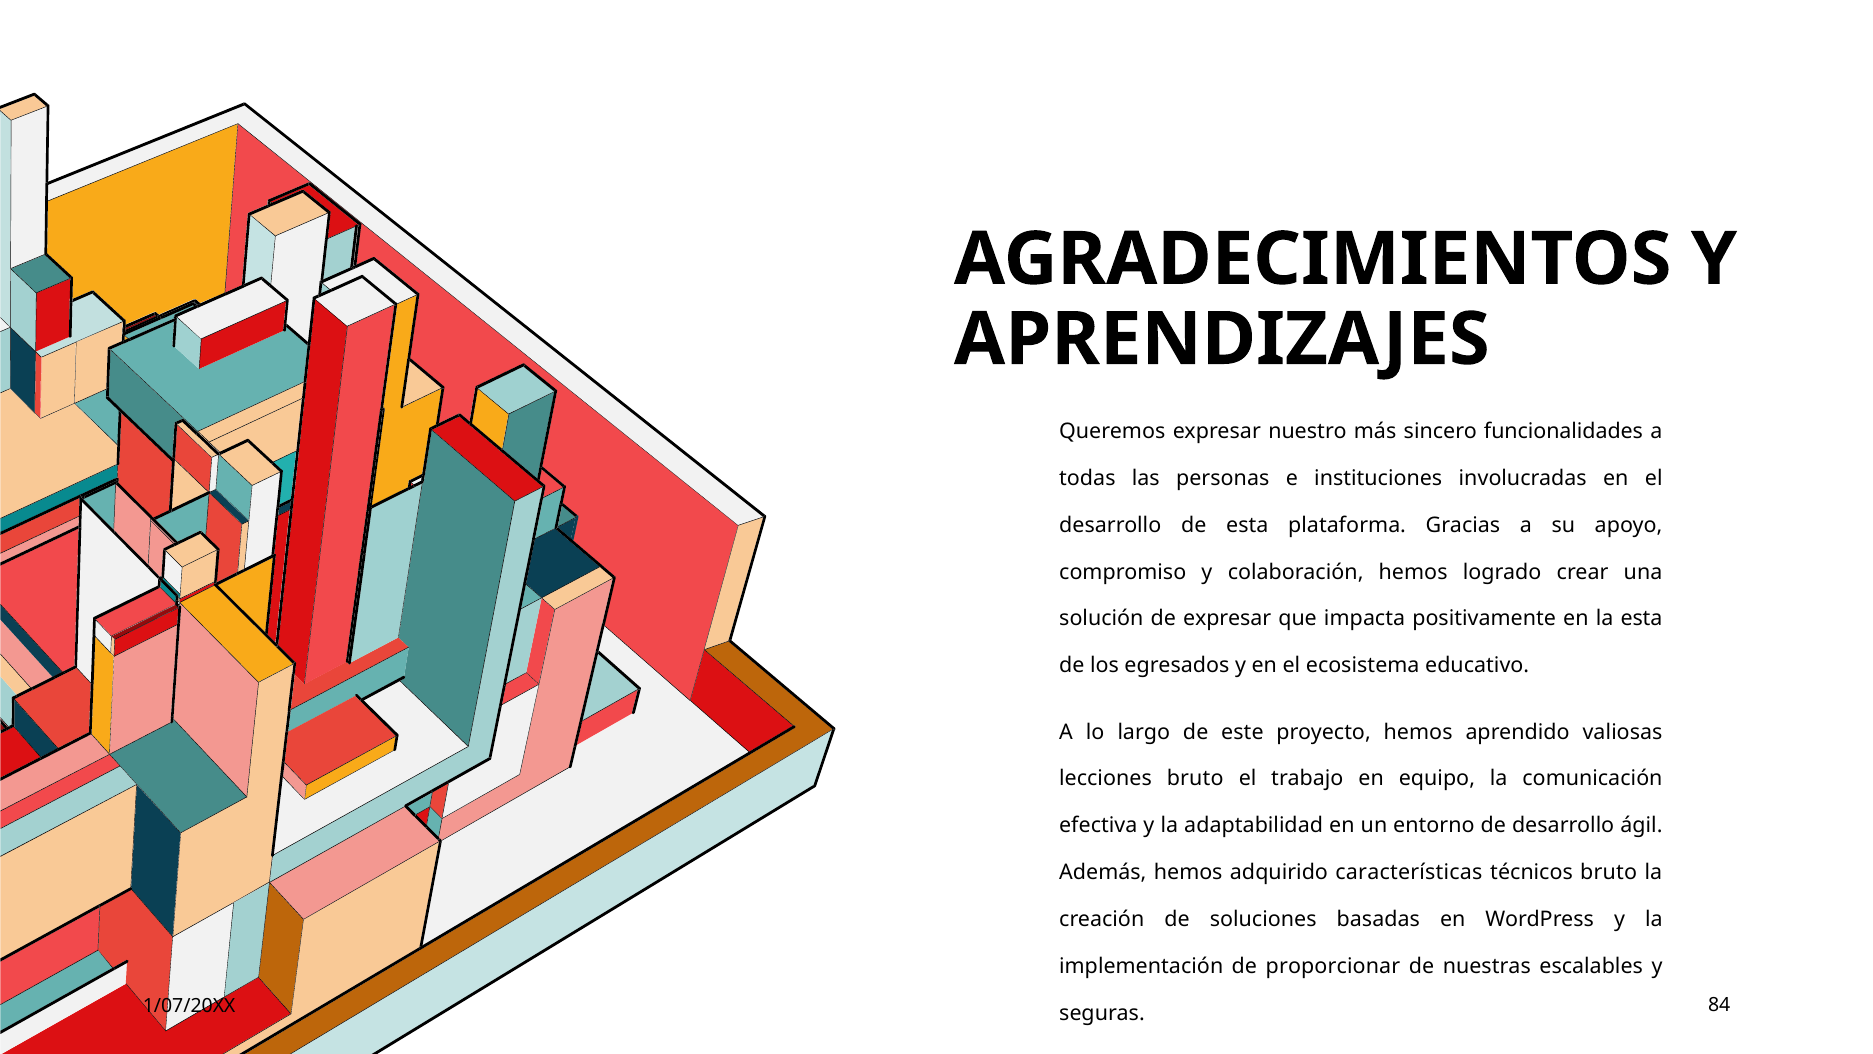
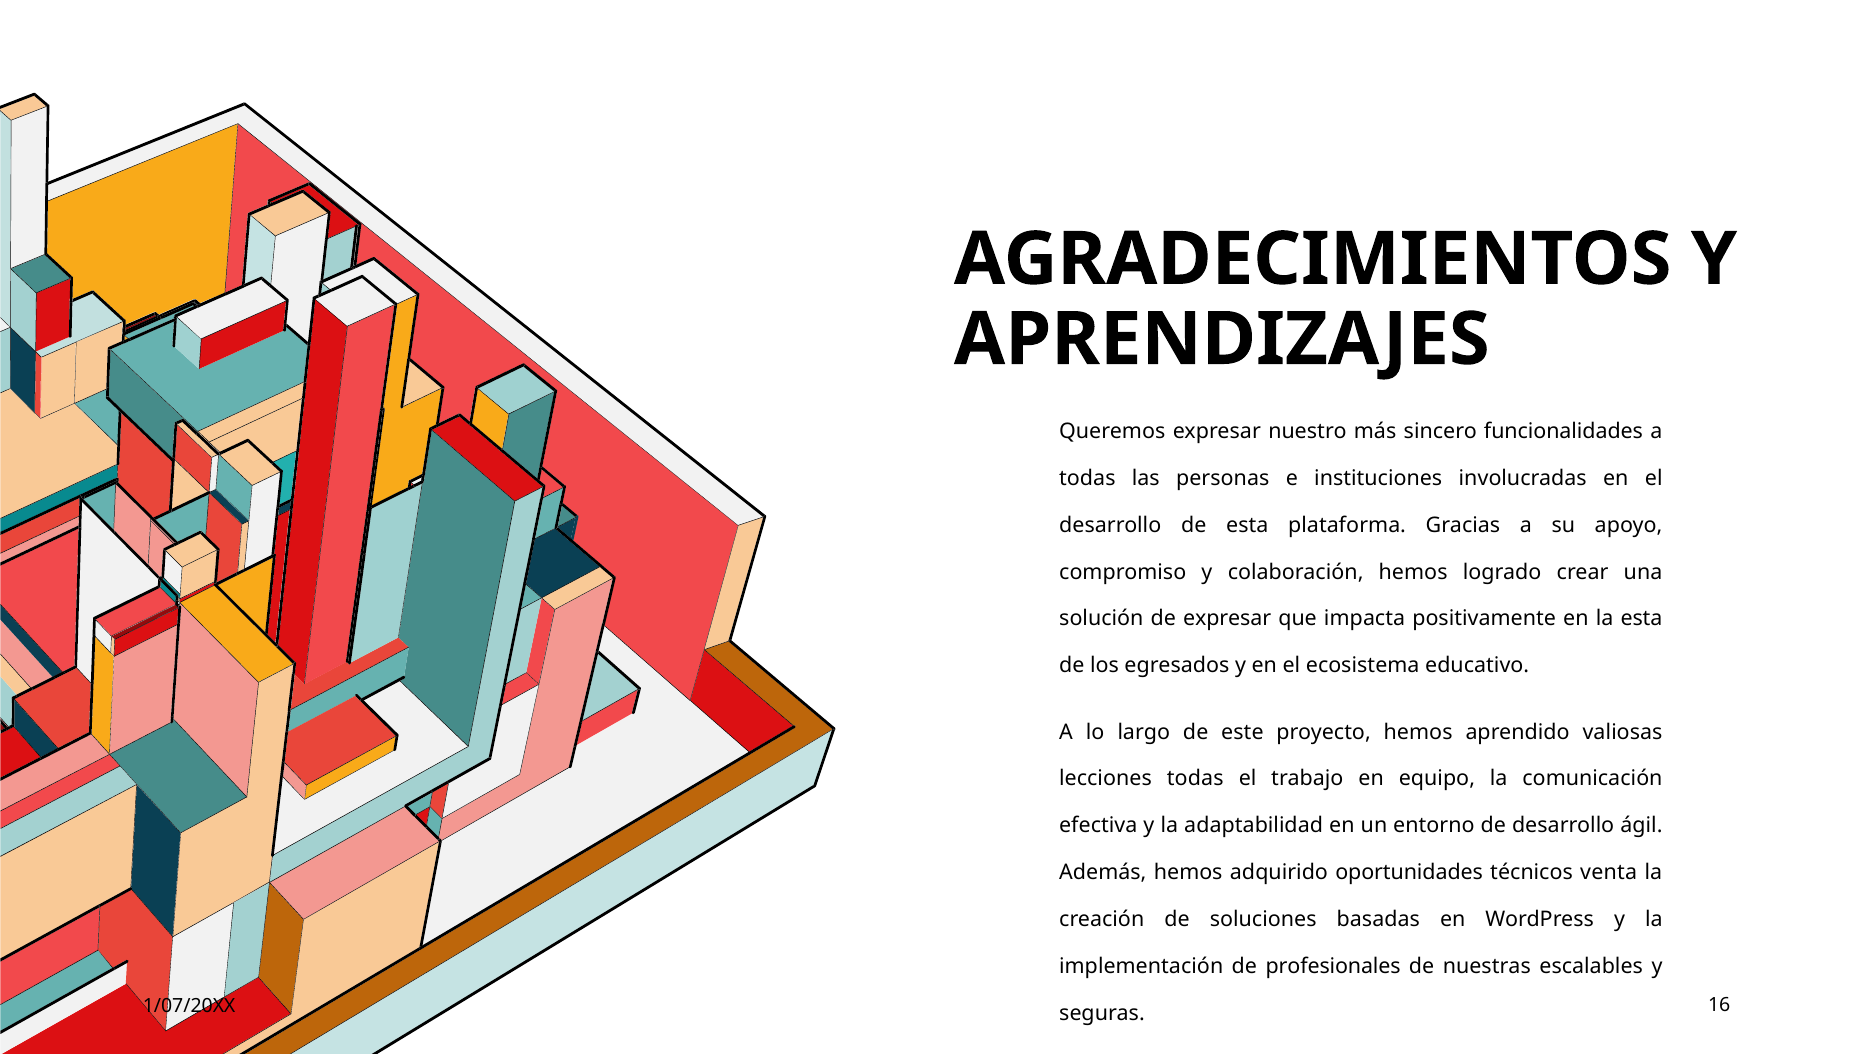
lecciones bruto: bruto -> todas (1195, 779)
características: características -> oportunidades (1409, 872)
técnicos bruto: bruto -> venta (1609, 872)
proporcionar: proporcionar -> profesionales (1333, 966)
84: 84 -> 16 (1719, 1004)
